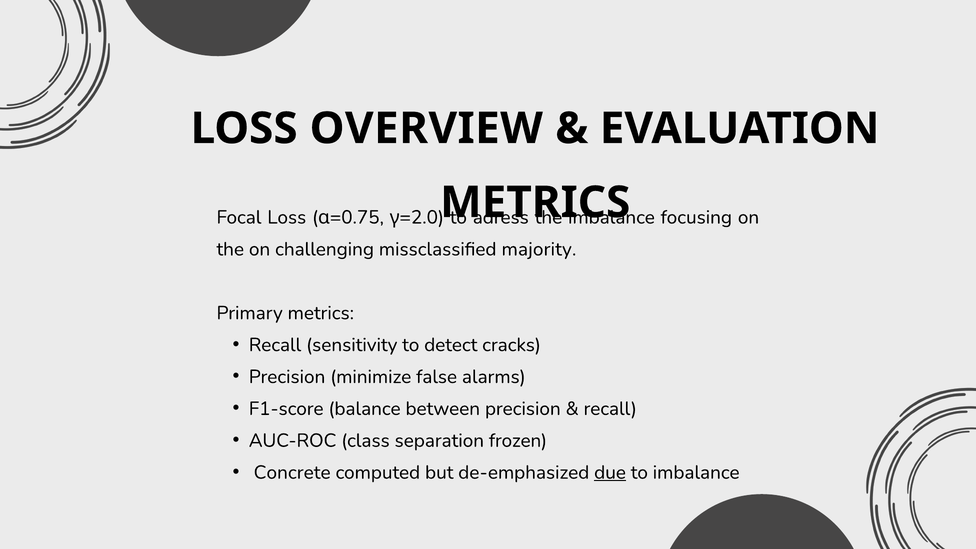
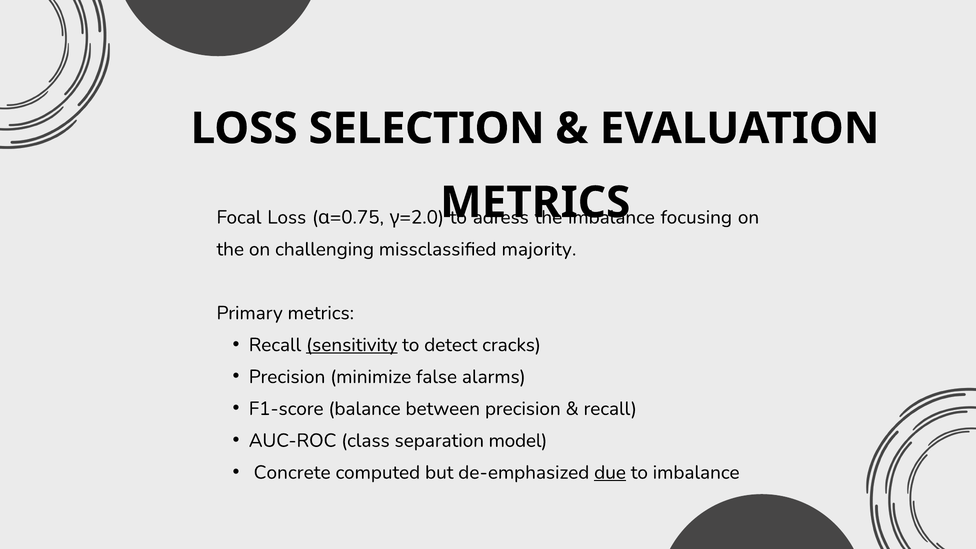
OVERVIEW: OVERVIEW -> SELECTION (427, 129)
sensitivity underline: none -> present (352, 345)
frozen: frozen -> model (518, 441)
